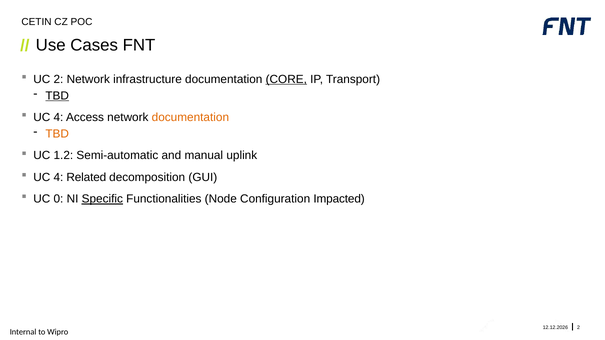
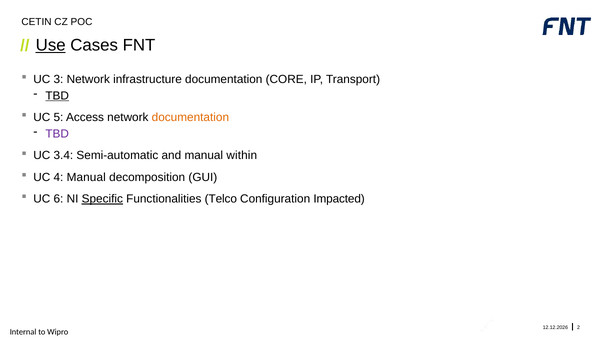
Use underline: none -> present (51, 45)
UC 2: 2 -> 3 (58, 79)
CORE underline: present -> none (286, 79)
4: 4 -> 5 (58, 118)
TBD colour: orange -> purple (57, 134)
1.2: 1.2 -> 3.4 (63, 156)
uplink: uplink -> within (242, 156)
4 Related: Related -> Manual (86, 177)
0: 0 -> 6 (58, 199)
Node: Node -> Telco (221, 199)
